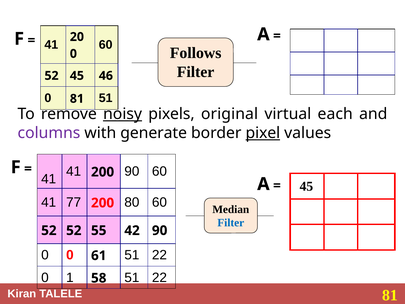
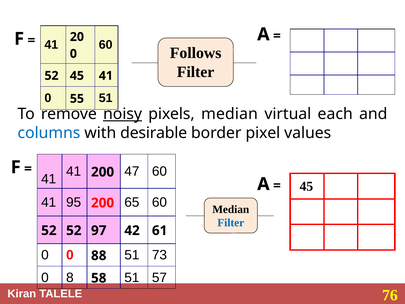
45 46: 46 -> 41 (106, 76)
0 81: 81 -> 55 (77, 99)
pixels original: original -> median (229, 114)
columns colour: purple -> blue (49, 133)
generate: generate -> desirable (154, 133)
pixel underline: present -> none (263, 133)
200 90: 90 -> 47 (132, 171)
77: 77 -> 95 (74, 202)
80: 80 -> 65 (132, 202)
55: 55 -> 97 (99, 230)
42 90: 90 -> 61 (160, 230)
61: 61 -> 88 (99, 255)
22: 22 -> 73 (159, 255)
1: 1 -> 8 (70, 277)
58 51 22: 22 -> 57 (159, 277)
TALELE 81: 81 -> 76 (390, 295)
